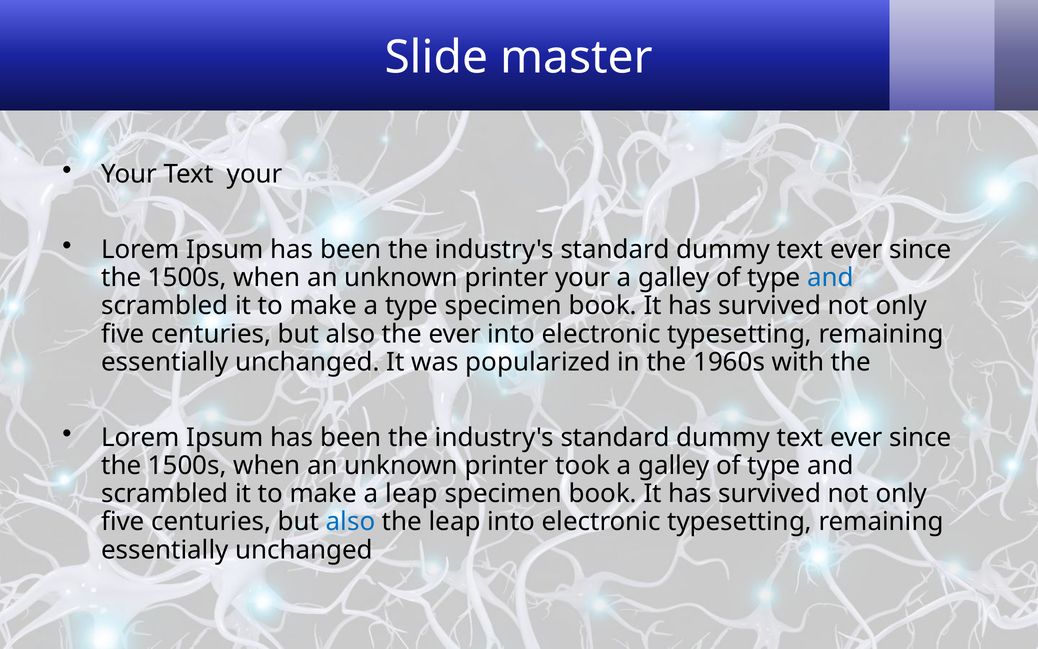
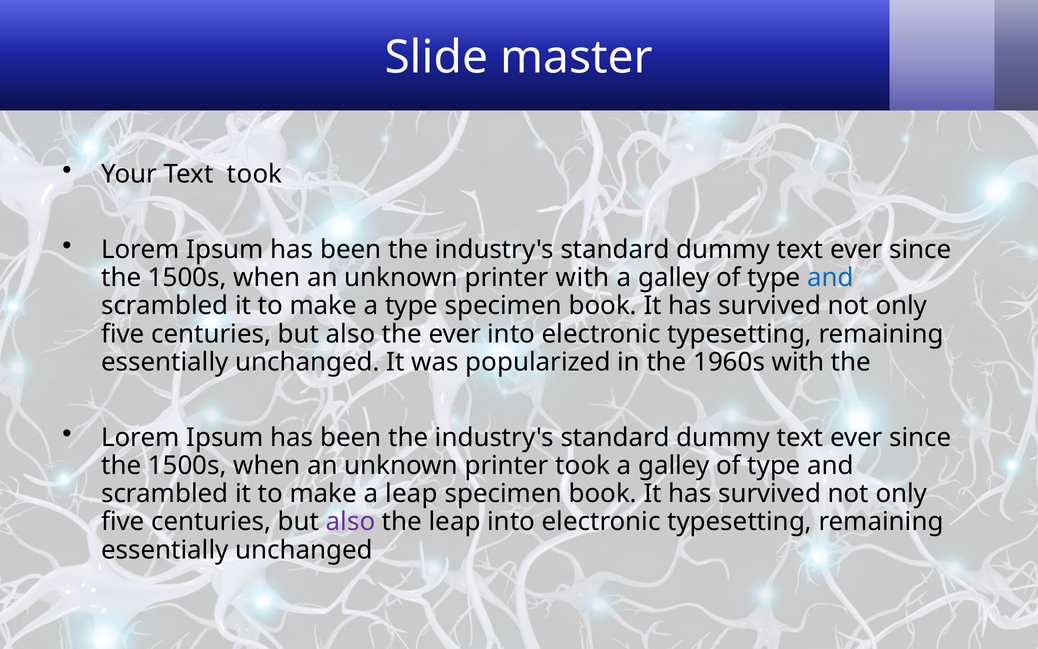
Text your: your -> took (255, 174)
printer your: your -> with (583, 278)
also colour: blue -> purple (351, 522)
